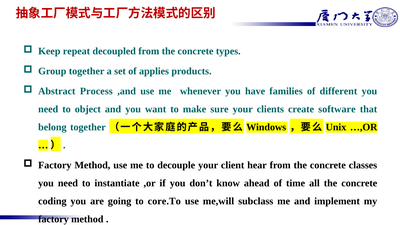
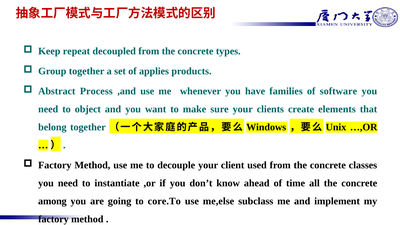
different: different -> software (338, 91)
software: software -> elements (337, 109)
hear: hear -> used (257, 165)
coding: coding -> among (52, 201)
me,will: me,will -> me,else (219, 201)
